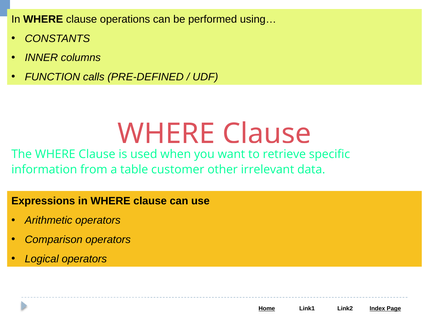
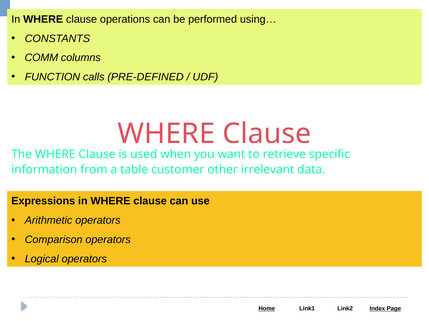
INNER: INNER -> COMM (41, 58)
